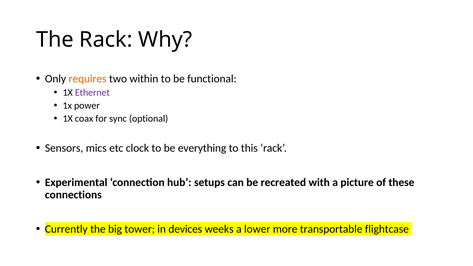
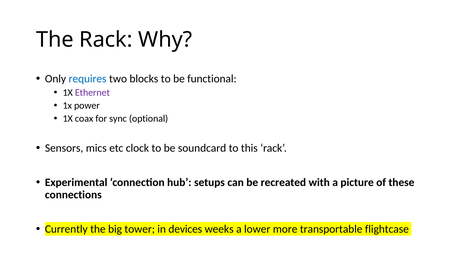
requires colour: orange -> blue (88, 79)
within: within -> blocks (144, 79)
everything: everything -> soundcard (202, 148)
